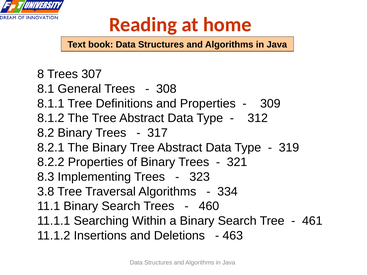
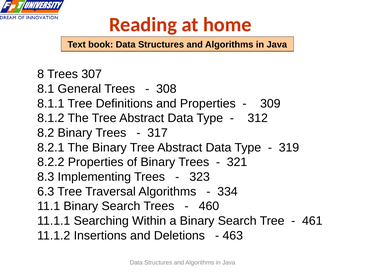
3.8: 3.8 -> 6.3 (46, 192)
